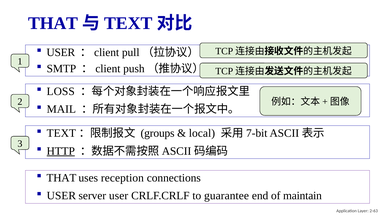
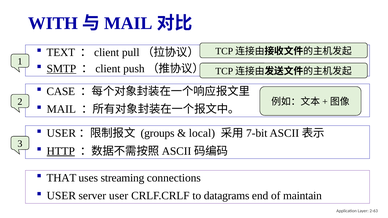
THAT: THAT -> WITH (53, 23)
TEXT: TEXT -> MAIL (128, 23)
USER: USER -> TEXT (61, 52)
SMTP underline: none -> present (61, 69)
LOSS: LOSS -> CASE (61, 91)
TEXT: TEXT -> USER (61, 133)
reception: reception -> streaming (122, 178)
guarantee: guarantee -> datagrams (227, 196)
